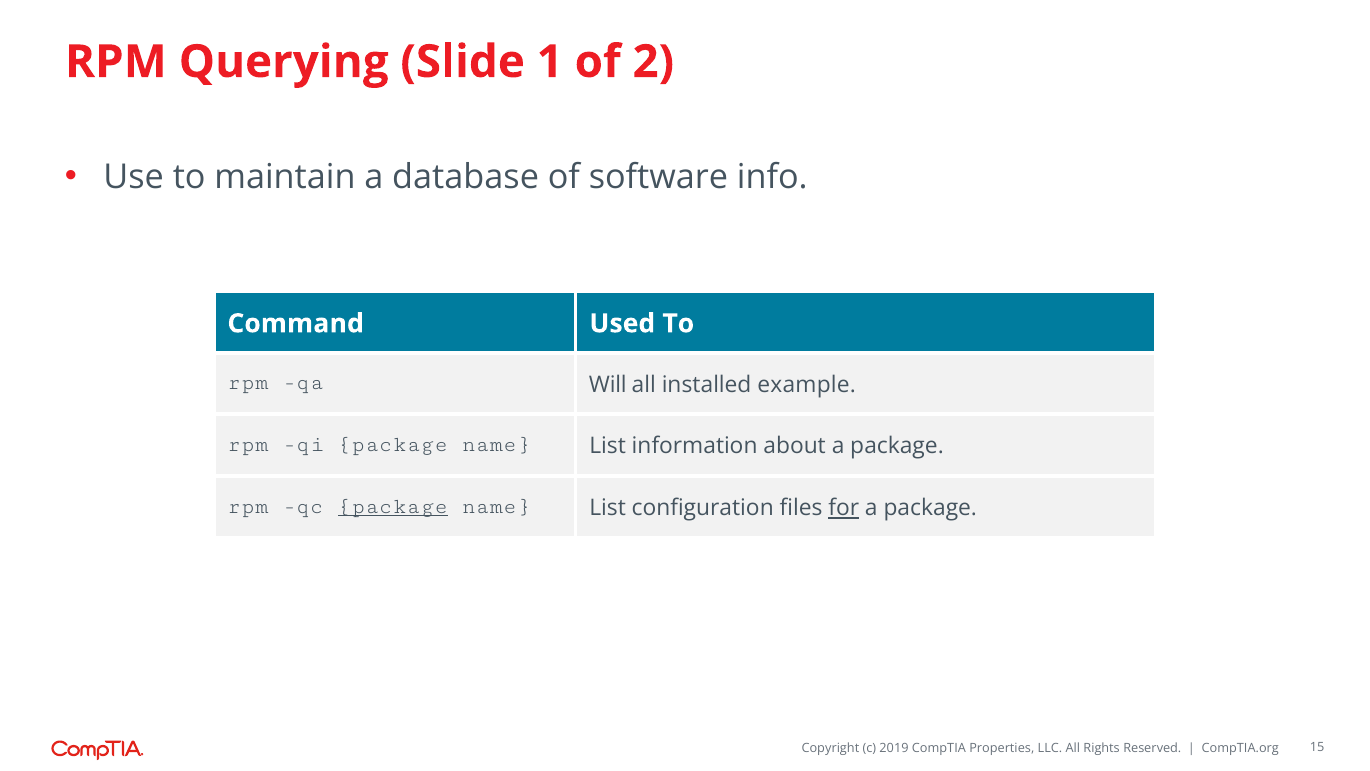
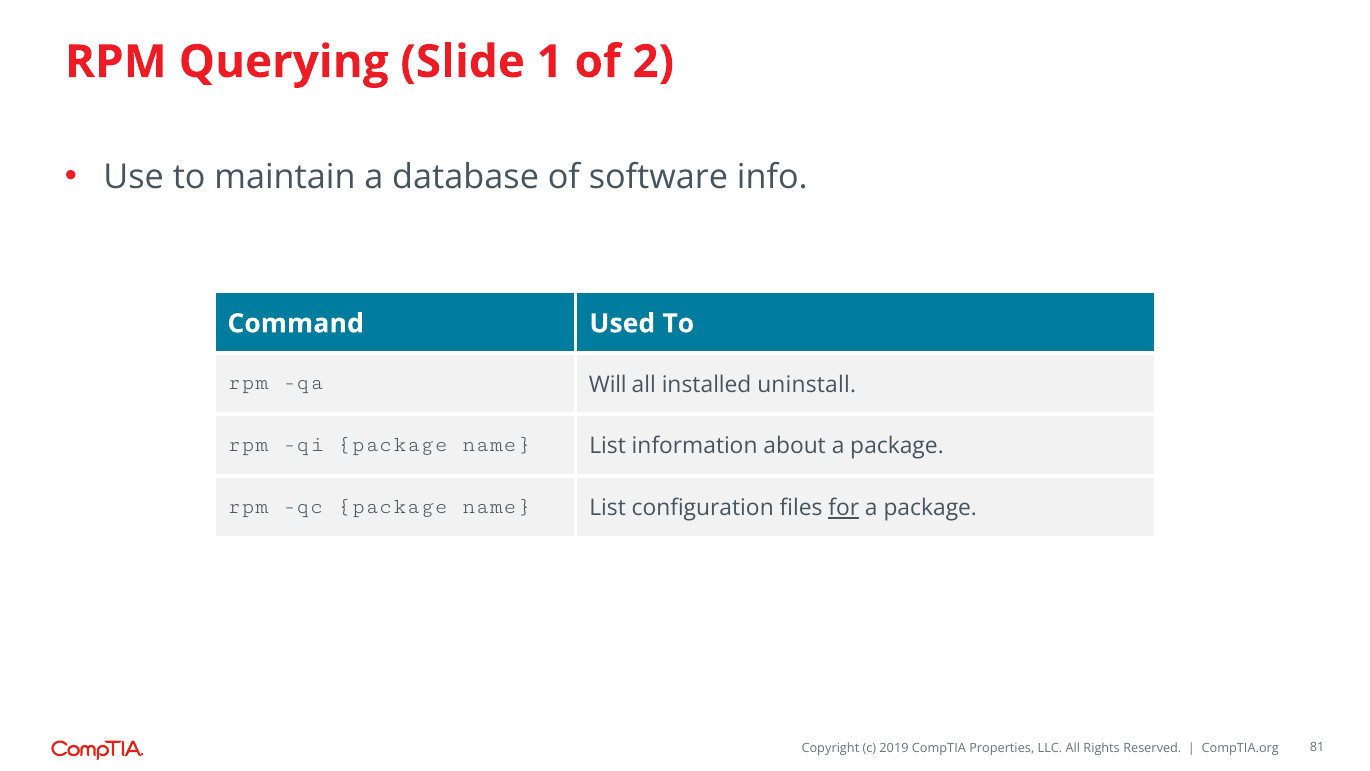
example: example -> uninstall (807, 385)
package underline: present -> none (393, 505)
15: 15 -> 81 (1317, 746)
